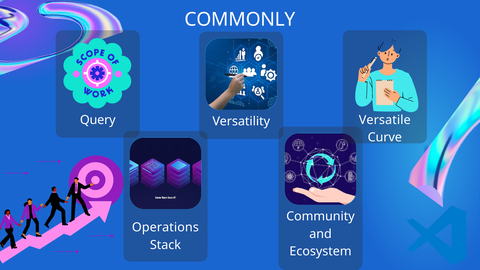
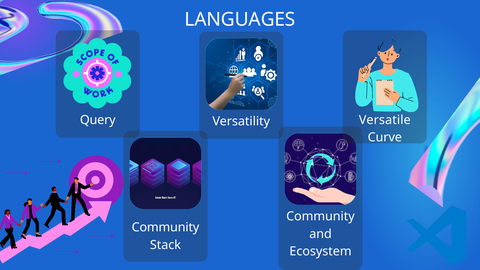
COMMONLY: COMMONLY -> LANGUAGES (240, 19)
Operations: Operations -> Community (166, 228)
